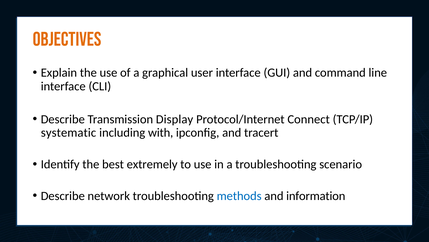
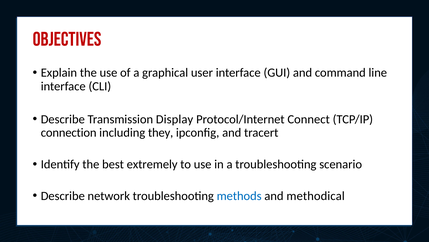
Objectives colour: orange -> red (67, 39)
systematic: systematic -> connection (69, 132)
with: with -> they (161, 132)
information: information -> methodical (316, 195)
